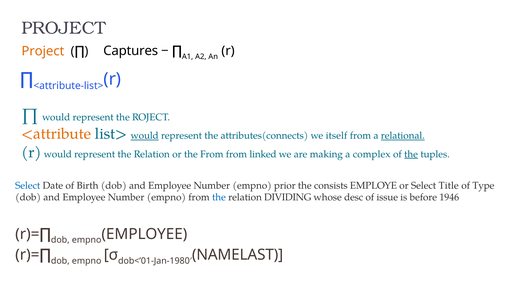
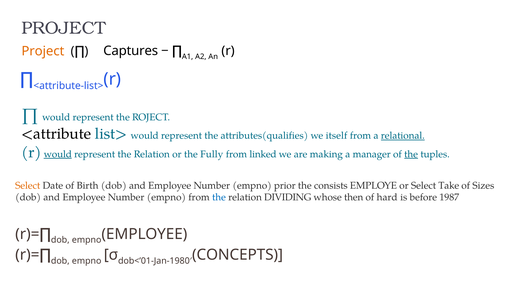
<attribute colour: orange -> black (56, 134)
would underline: present -> none (145, 136)
attributes(connects: attributes(connects -> attributes(qualifies (264, 136)
would underline: none -> present (58, 154)
the From: From -> Fully (212, 154)
complex: complex -> manager (372, 154)
Select colour: blue -> orange (28, 186)
Title: Title -> Take (449, 186)
Type: Type -> Sizes (483, 186)
desc: desc -> then (354, 198)
issue: issue -> hard (387, 198)
1946: 1946 -> 1987 (449, 198)
NAMELAST: NAMELAST -> CONCEPTS (238, 255)
